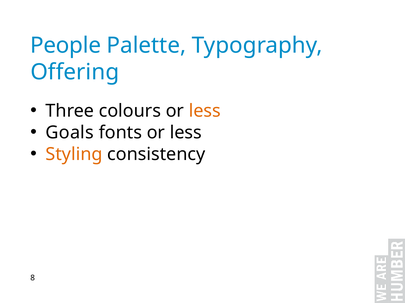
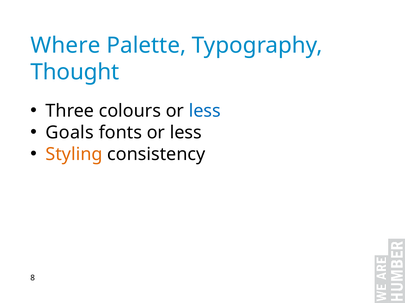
People: People -> Where (65, 45)
Offering: Offering -> Thought (75, 72)
less colour: orange -> blue (205, 111)
